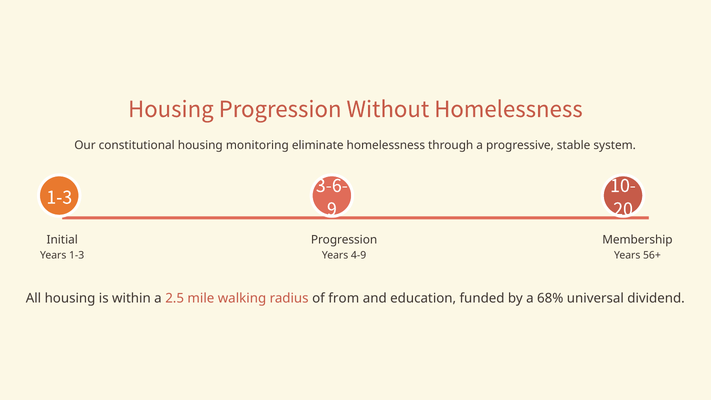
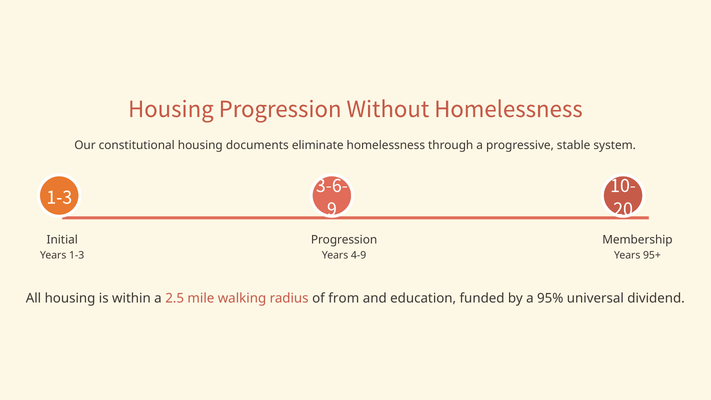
monitoring: monitoring -> documents (257, 145)
56+: 56+ -> 95+ (652, 255)
68%: 68% -> 95% (550, 298)
